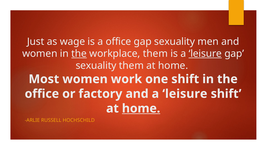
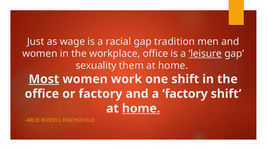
a office: office -> racial (118, 42)
sexuality: sexuality -> tradition (175, 42)
the underline: present -> none (79, 54)
workplace them: them -> office (155, 54)
Most underline: none -> present (44, 79)
and a leisure: leisure -> factory (185, 94)
